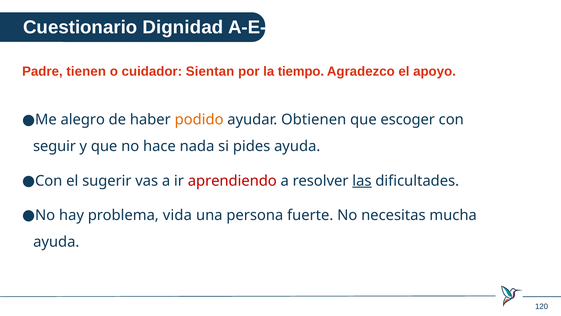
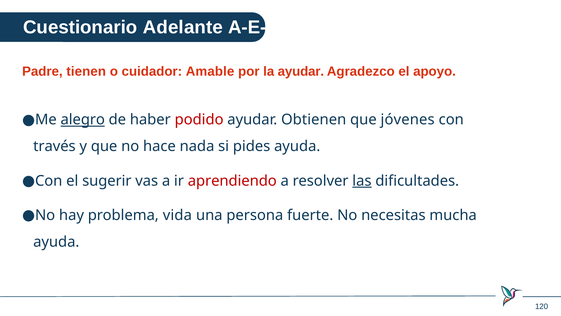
Dignidad: Dignidad -> Adelante (183, 27)
Sientan: Sientan -> Amable (210, 71)
la tiempo: tiempo -> ayudar (301, 71)
alegro underline: none -> present (83, 120)
podido colour: orange -> red (199, 120)
escoger: escoger -> jóvenes (408, 120)
seguir: seguir -> través (54, 146)
